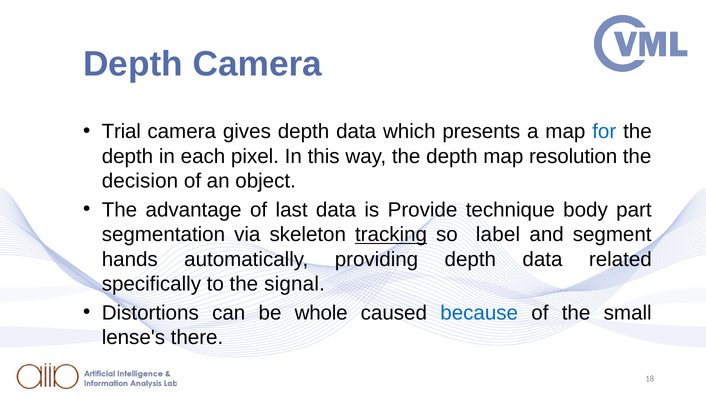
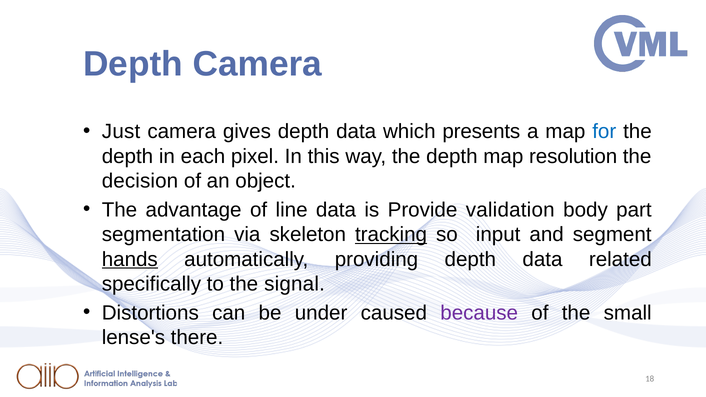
Trial: Trial -> Just (121, 132)
last: last -> line (292, 210)
technique: technique -> validation (510, 210)
label: label -> input (498, 235)
hands underline: none -> present (130, 259)
whole: whole -> under (321, 313)
because colour: blue -> purple (479, 313)
